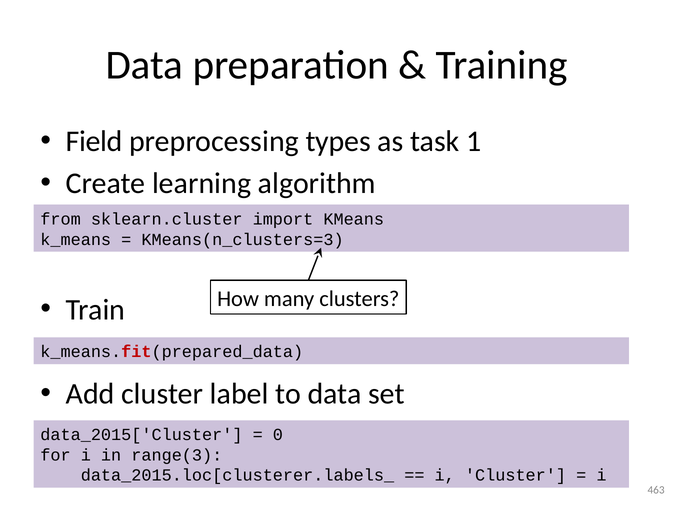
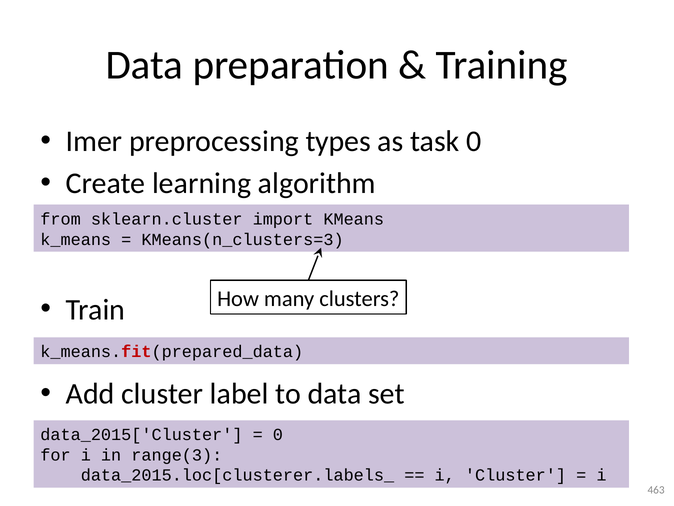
Field: Field -> Imer (94, 141)
task 1: 1 -> 0 (474, 141)
